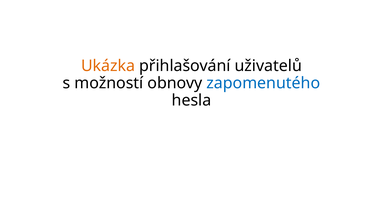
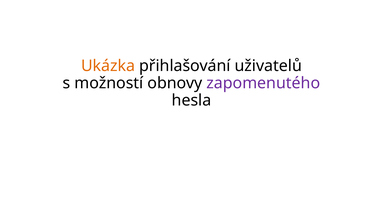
zapomenutého colour: blue -> purple (263, 83)
